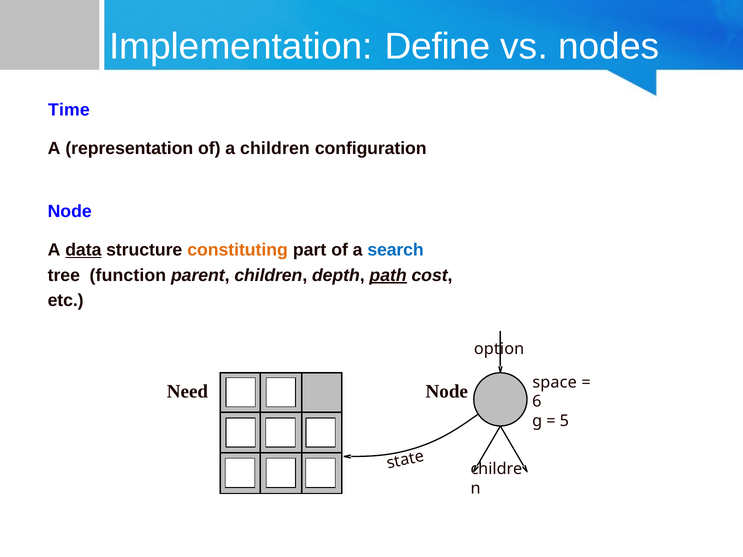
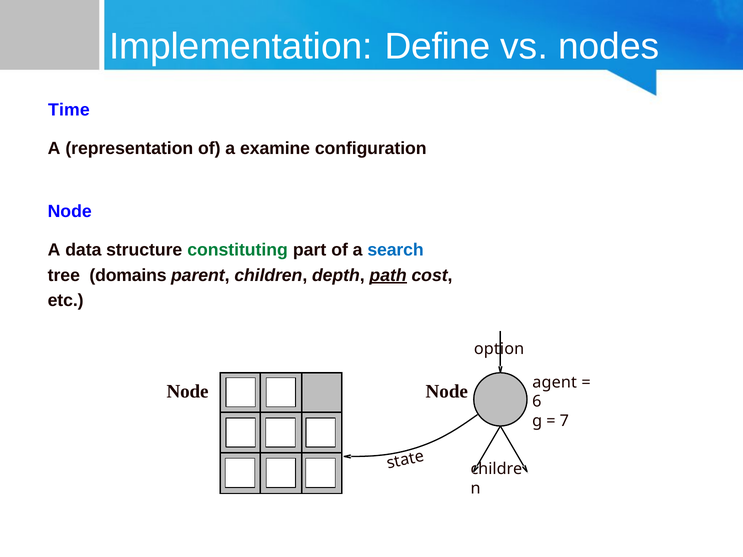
a children: children -> examine (275, 149)
data underline: present -> none (83, 250)
constituting colour: orange -> green (238, 250)
function: function -> domains (128, 275)
Need: Need -> Node (188, 391)
space: space -> agent (555, 382)
5: 5 -> 7 (564, 421)
